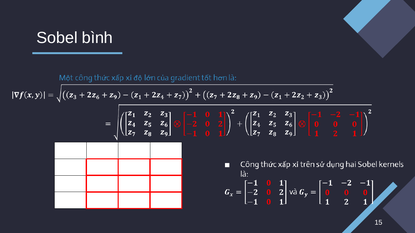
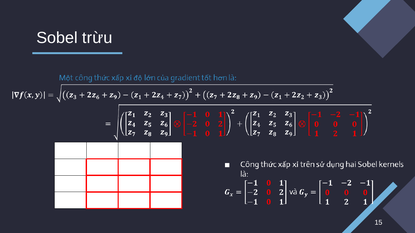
bình: bình -> trừu (97, 38)
